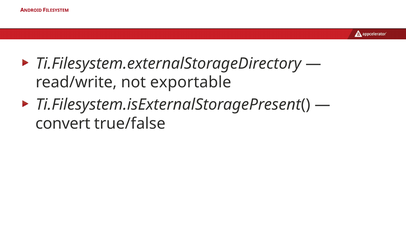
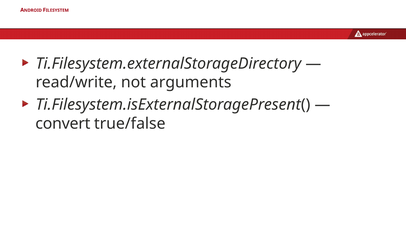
exportable: exportable -> arguments (191, 83)
